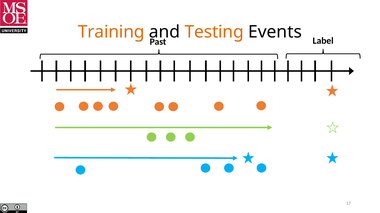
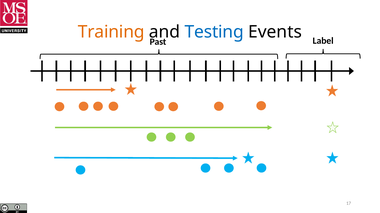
Testing colour: orange -> blue (214, 32)
